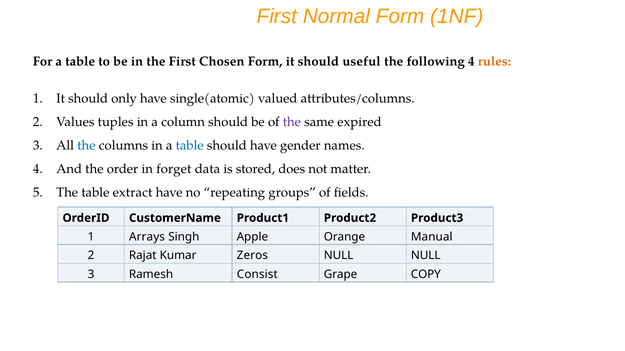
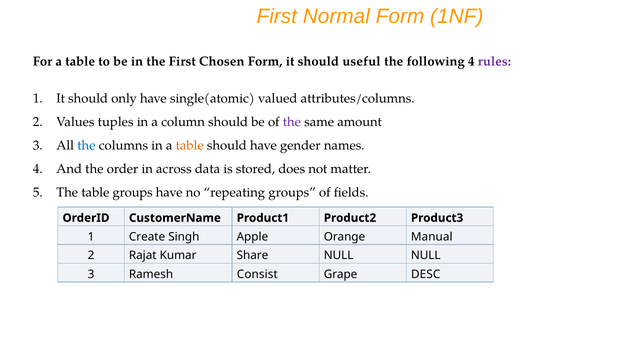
rules colour: orange -> purple (494, 61)
expired: expired -> amount (360, 122)
table colour: blue -> orange (190, 146)
forget: forget -> across (174, 169)
table extract: extract -> groups (133, 193)
Arrays: Arrays -> Create (147, 237)
Zeros: Zeros -> Share (252, 256)
COPY: COPY -> DESC (426, 275)
